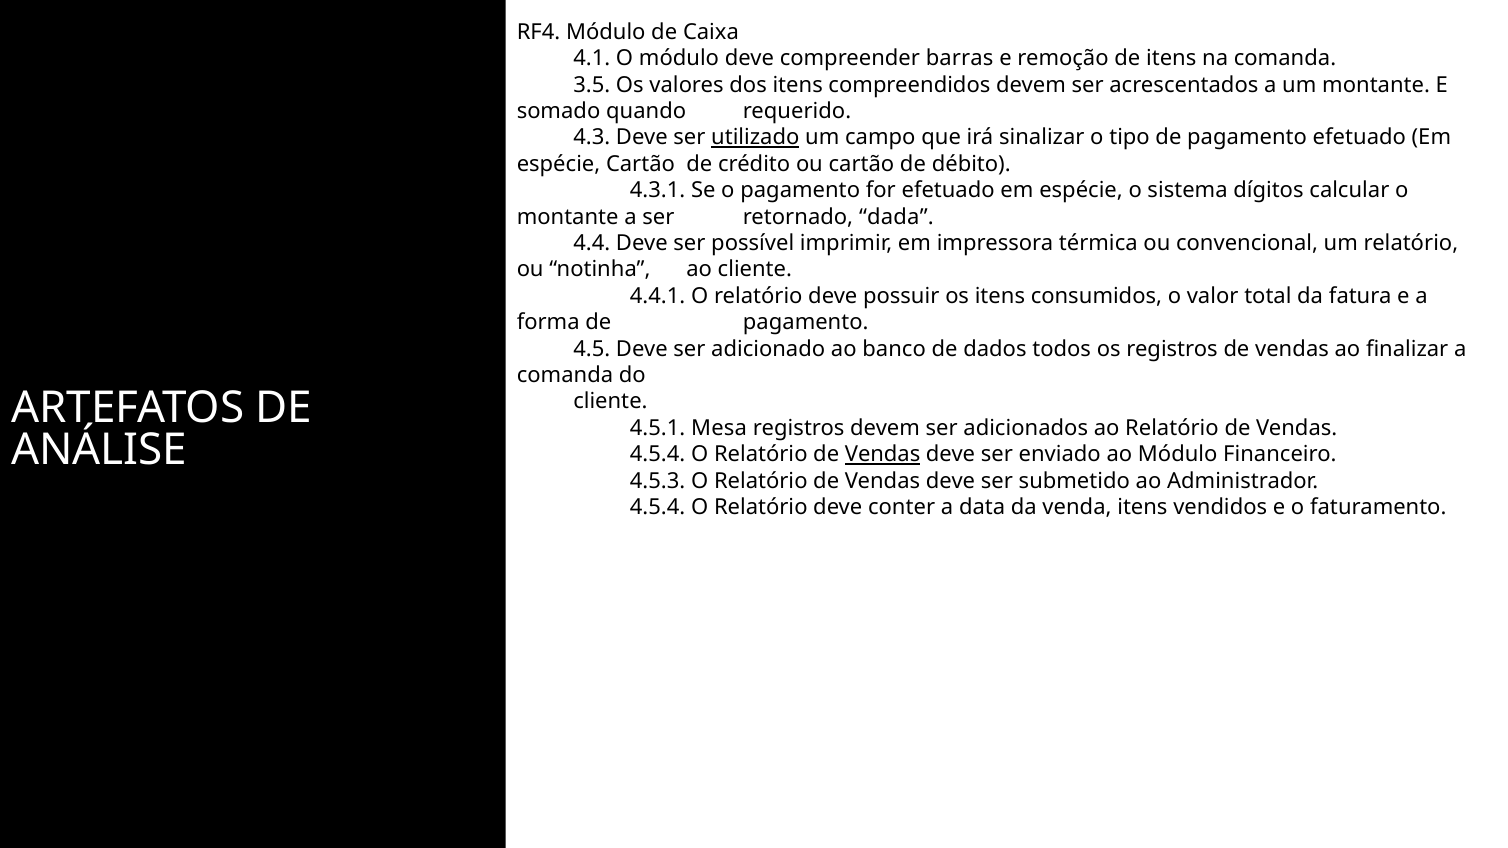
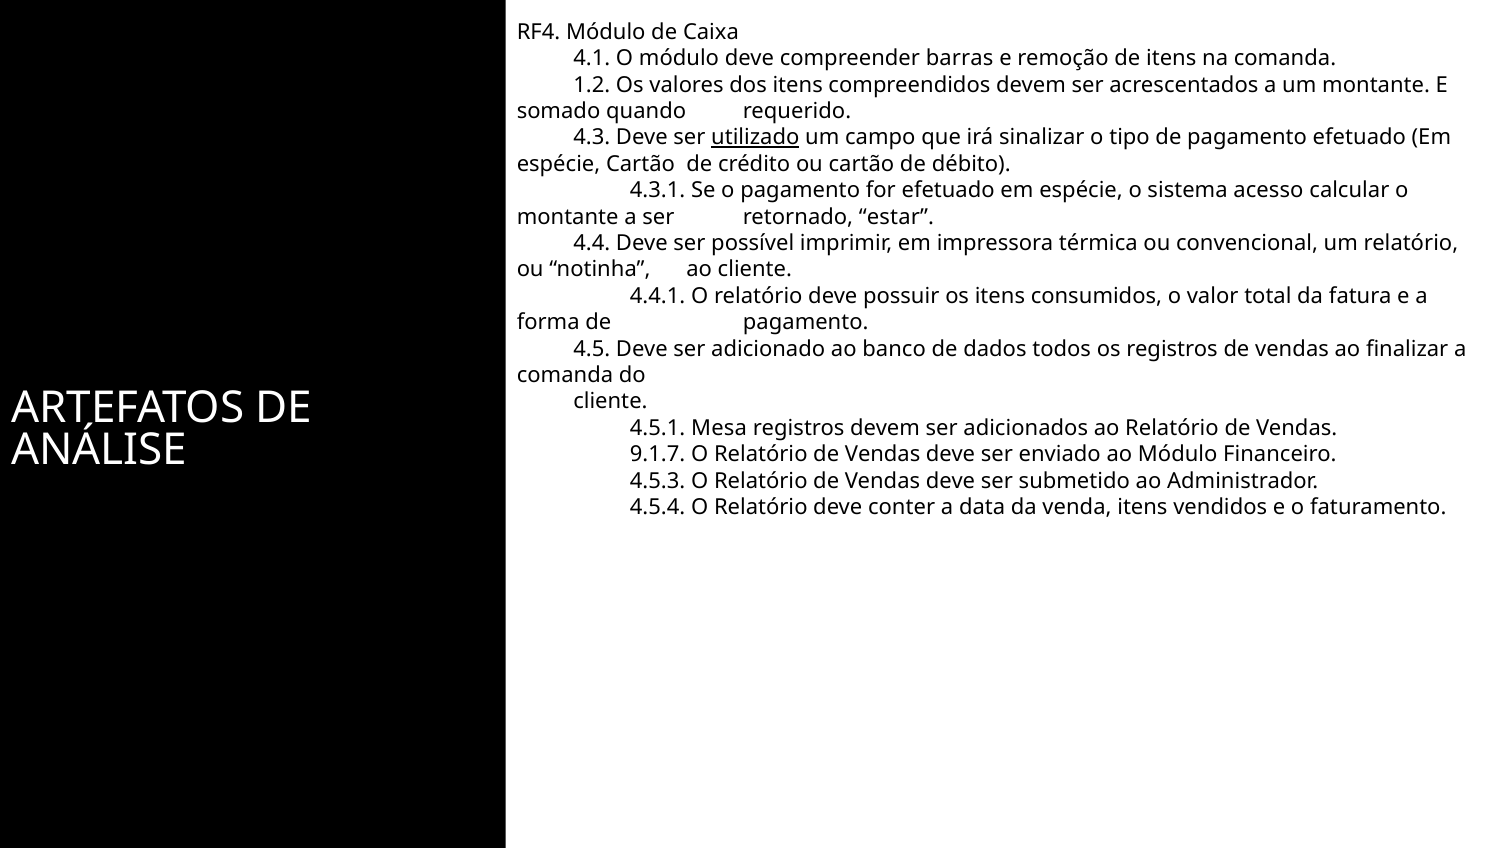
3.5: 3.5 -> 1.2 (592, 85)
dígitos: dígitos -> acesso (1268, 190)
dada: dada -> estar (896, 217)
4.5.4: 4.5.4 -> 9.1.7 (658, 455)
Vendas underline: present -> none (883, 455)
